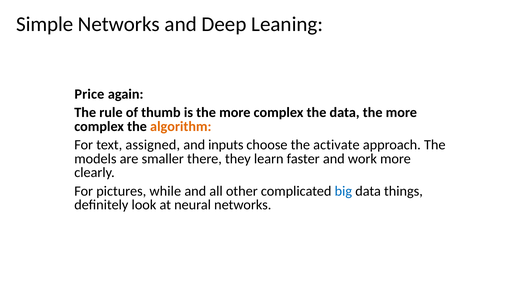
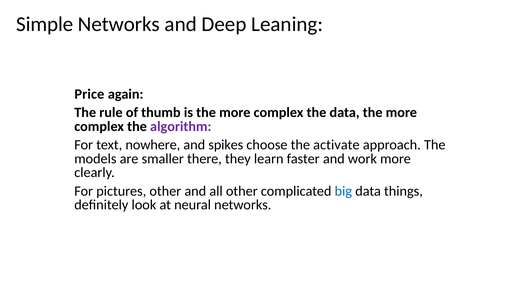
algorithm colour: orange -> purple (181, 127)
assigned: assigned -> nowhere (153, 145)
inputs: inputs -> spikes (226, 145)
pictures while: while -> other (165, 192)
